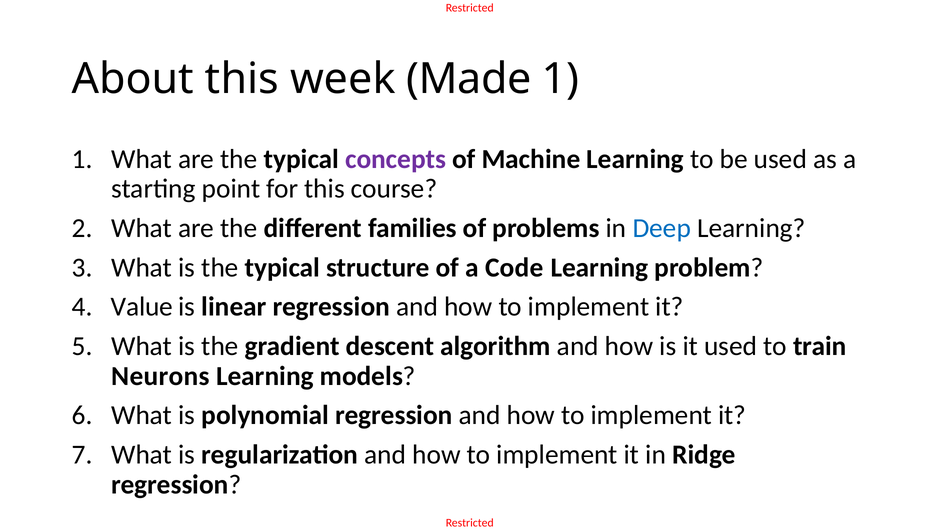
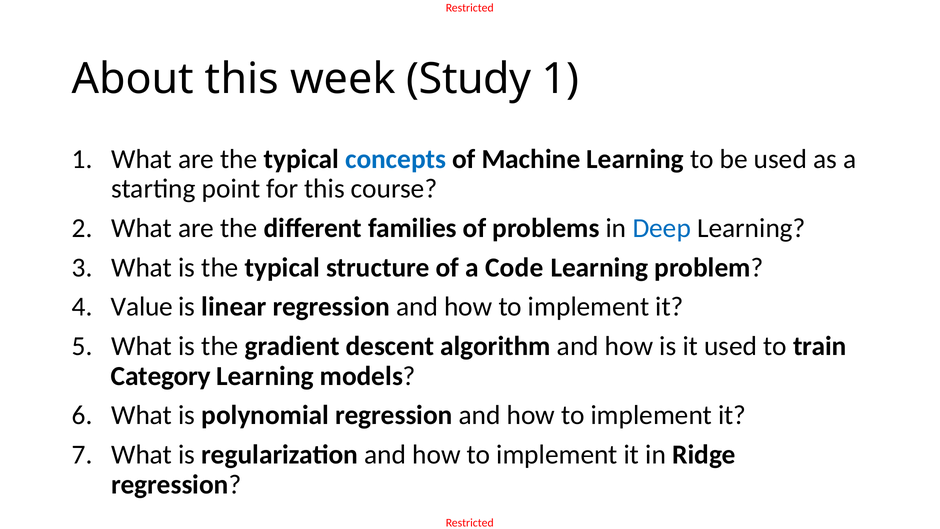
Made: Made -> Study (469, 79)
concepts colour: purple -> blue (396, 159)
Neurons: Neurons -> Category (161, 376)
